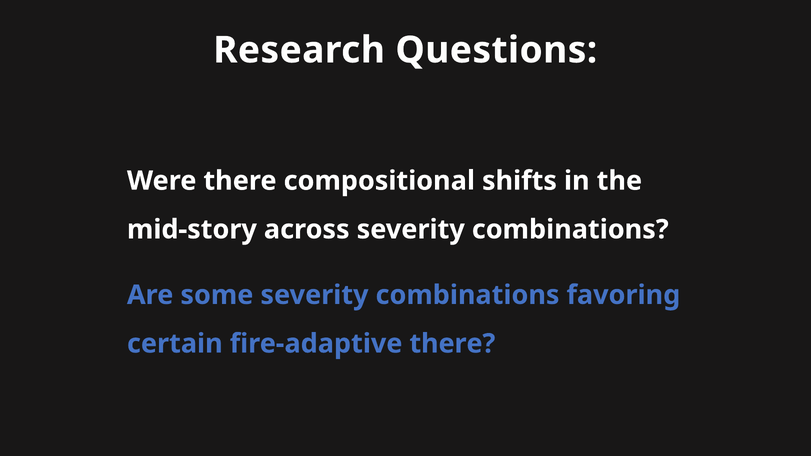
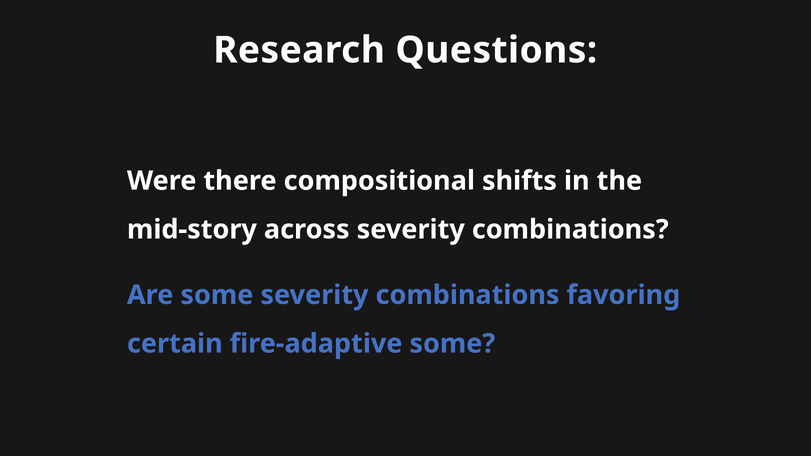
fire-adaptive there: there -> some (452, 344)
